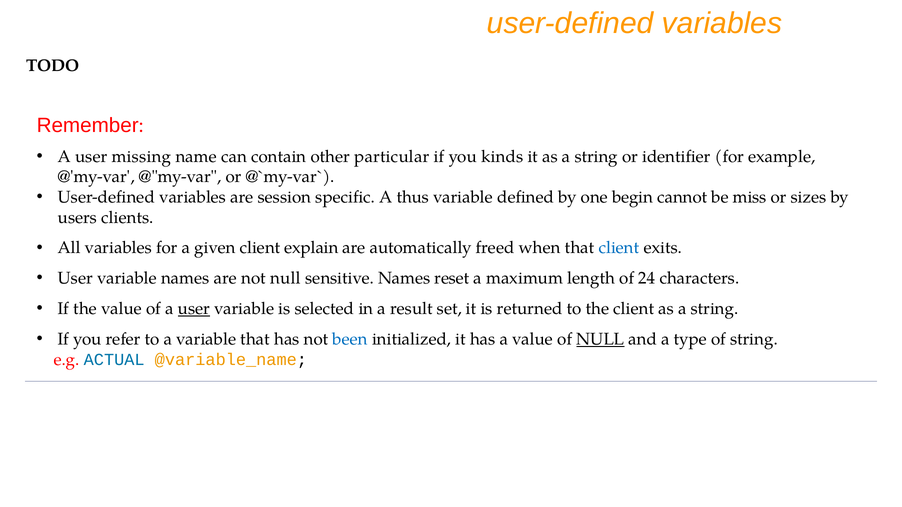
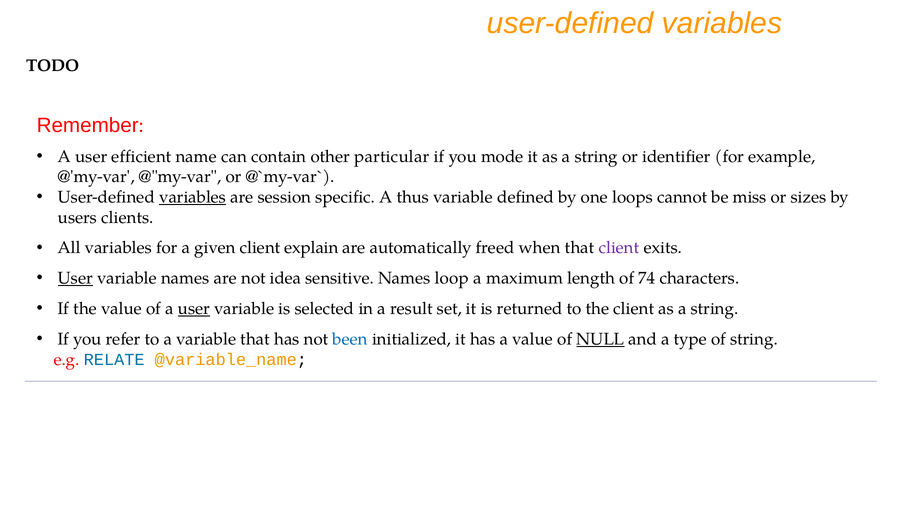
missing: missing -> efficient (141, 157)
kinds: kinds -> mode (502, 157)
variables underline: none -> present (193, 197)
begin: begin -> loops (632, 197)
client colour: blue -> purple (619, 248)
User underline: none -> present (75, 279)
not null: null -> idea (286, 279)
reset: reset -> loop (452, 279)
24: 24 -> 74 (647, 279)
ACTUAL: ACTUAL -> RELATE (114, 360)
